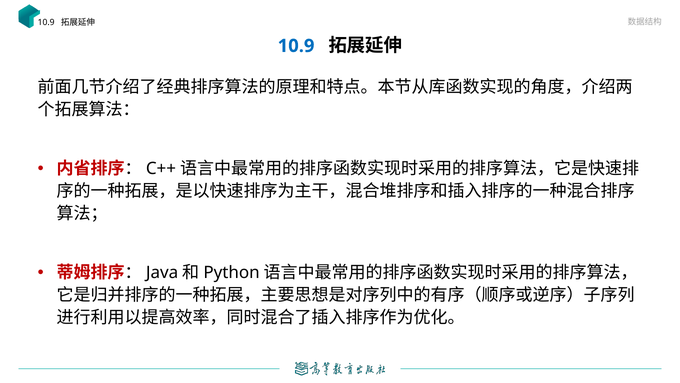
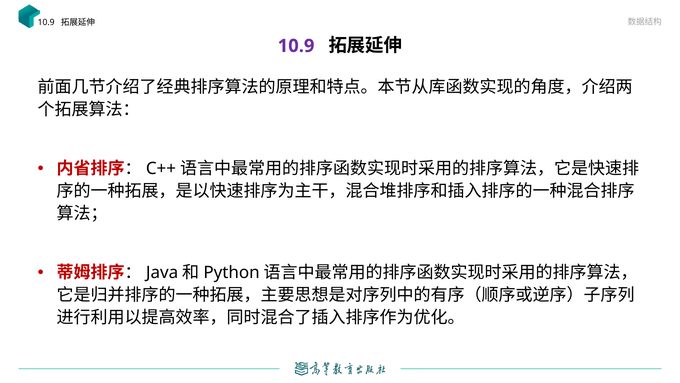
10.9 colour: blue -> purple (296, 46)
